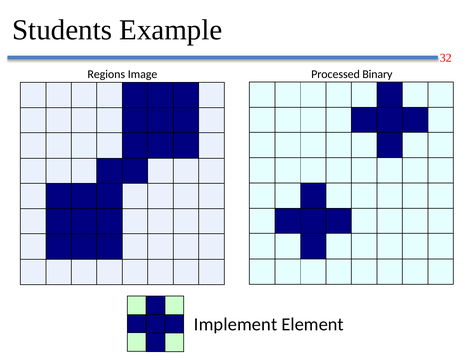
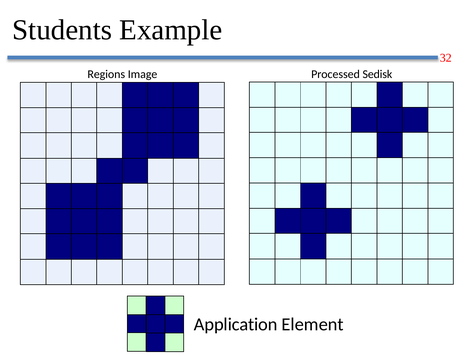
Binary: Binary -> Sedisk (377, 74)
Implement: Implement -> Application (236, 325)
